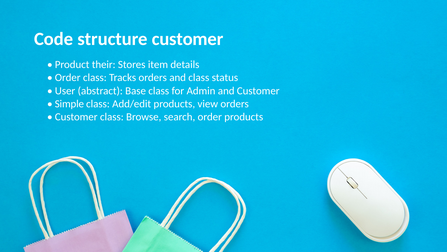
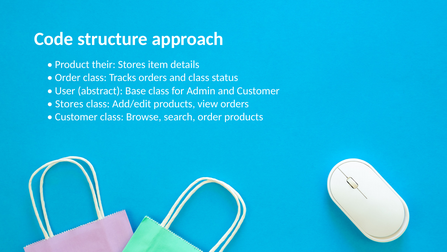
structure customer: customer -> approach (188, 39)
Simple: Simple -> Stores (69, 104)
